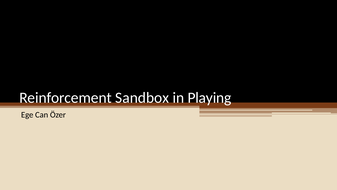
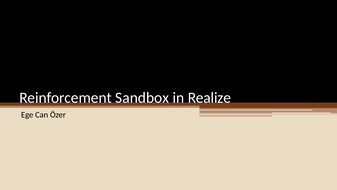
Playing: Playing -> Realize (209, 98)
